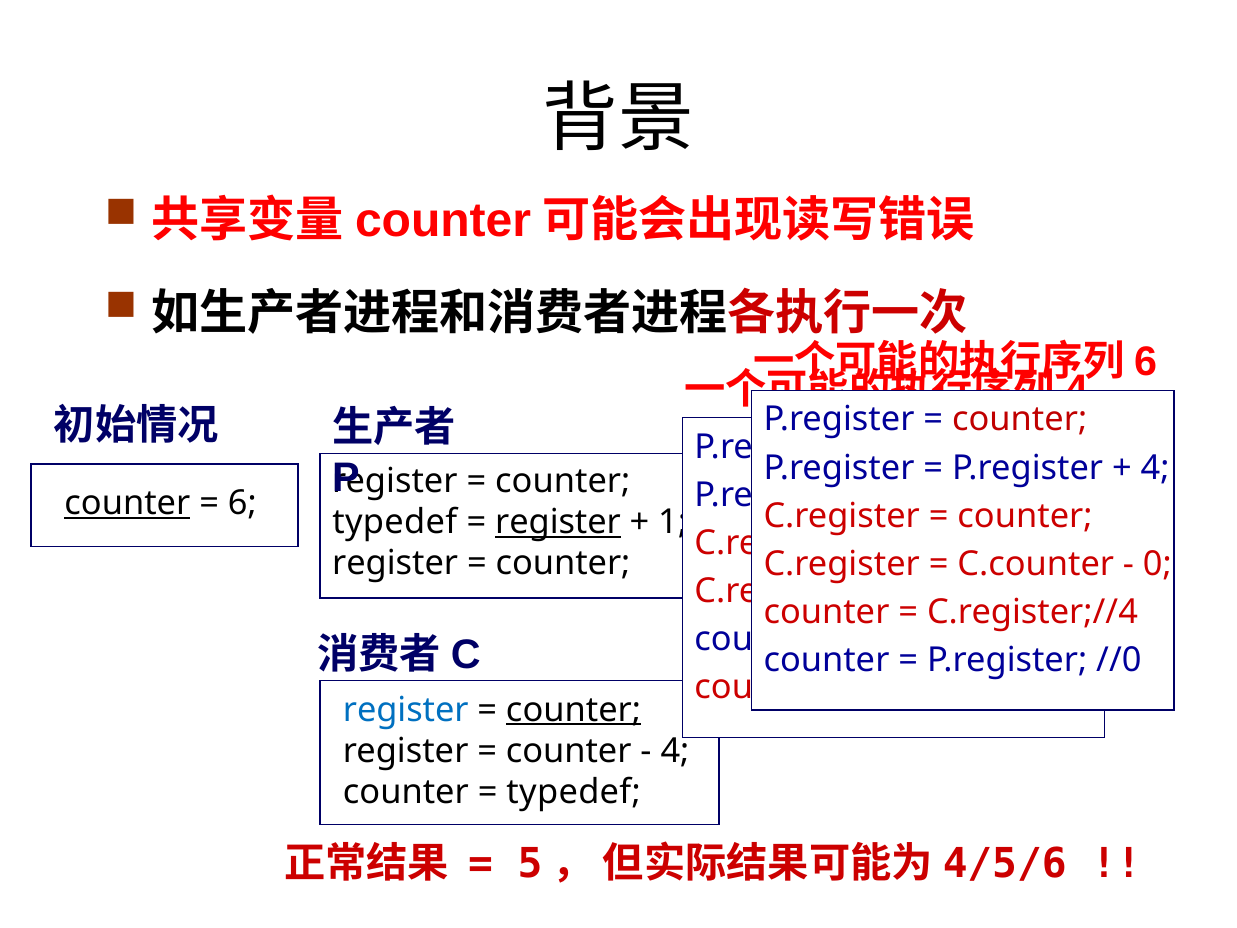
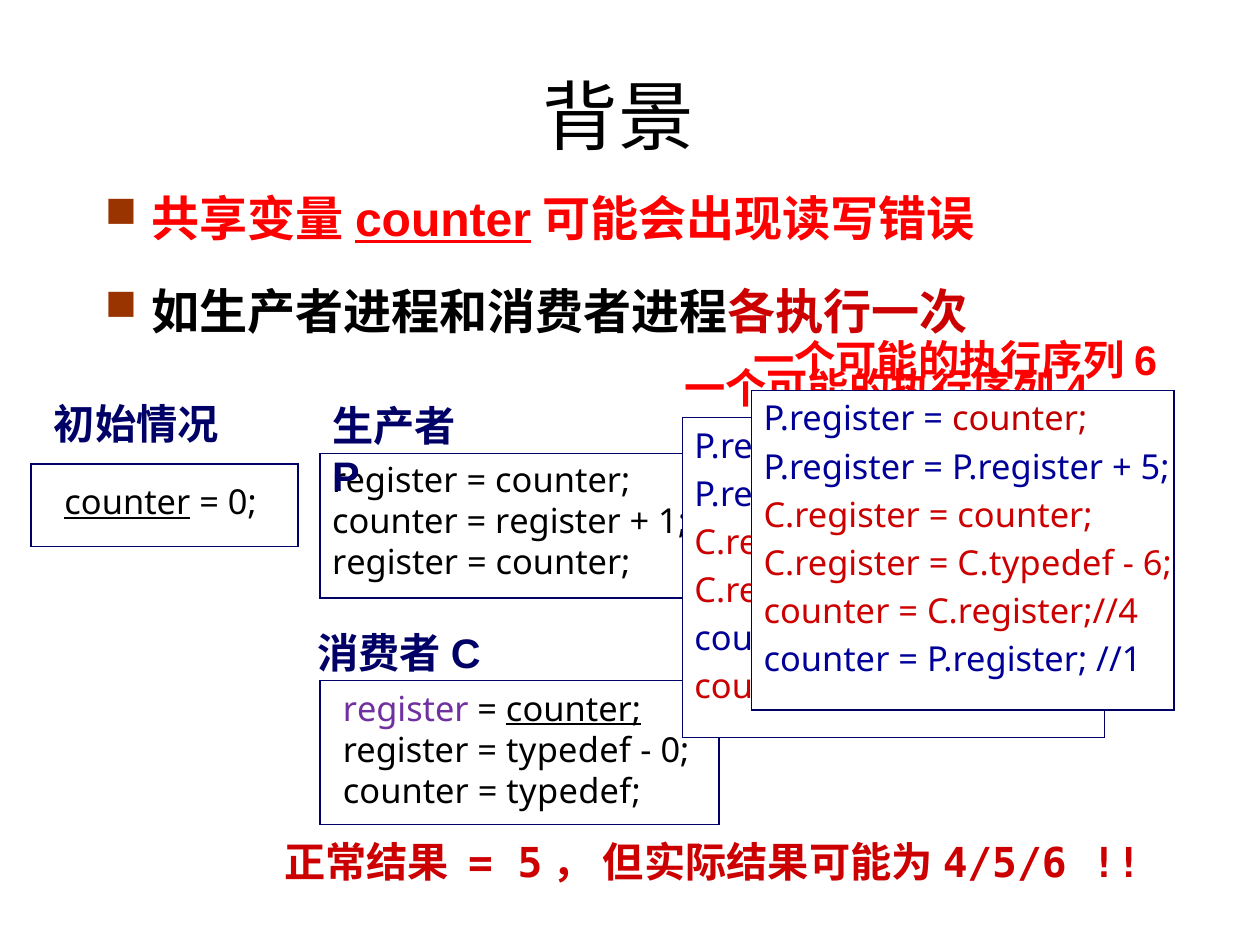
counter underline: none -> present (443, 221)
4: 4 -> 5 (1155, 468)
6: 6 -> 0 (242, 503)
typedef: typedef -> counter (395, 522)
register underline: present -> none (558, 522)
C.counter: C.counter -> C.typedef (1036, 564)
0: 0 -> 6 (1157, 564)
//0: //0 -> //1 (1119, 660)
register colour: blue -> purple (406, 709)
counter: counter -> typedef (569, 751)
4: 4 -> 0 (675, 751)
